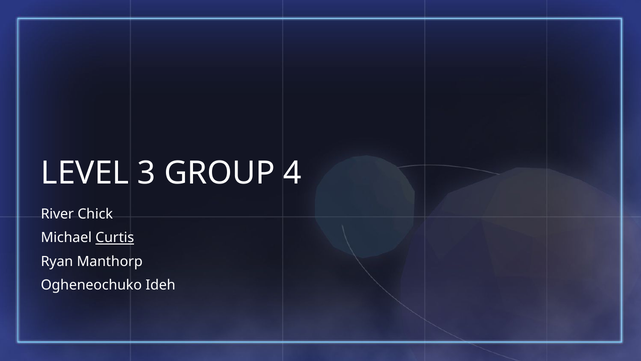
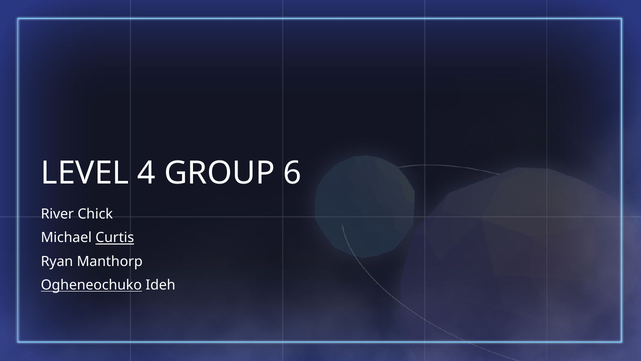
3: 3 -> 4 (147, 173)
4: 4 -> 6 (293, 173)
Ogheneochuko underline: none -> present (91, 285)
